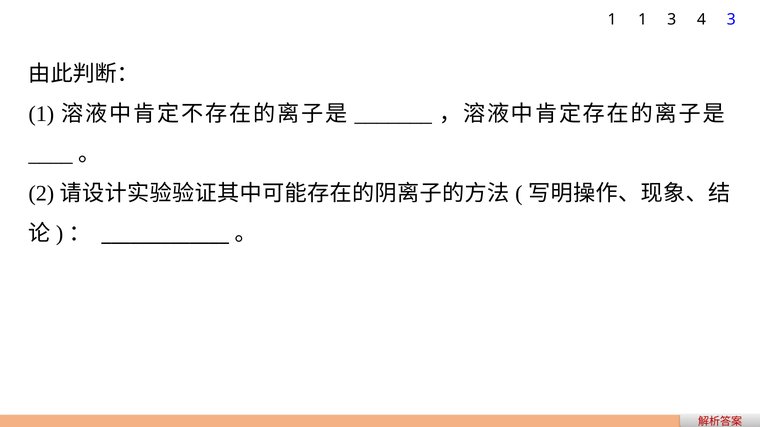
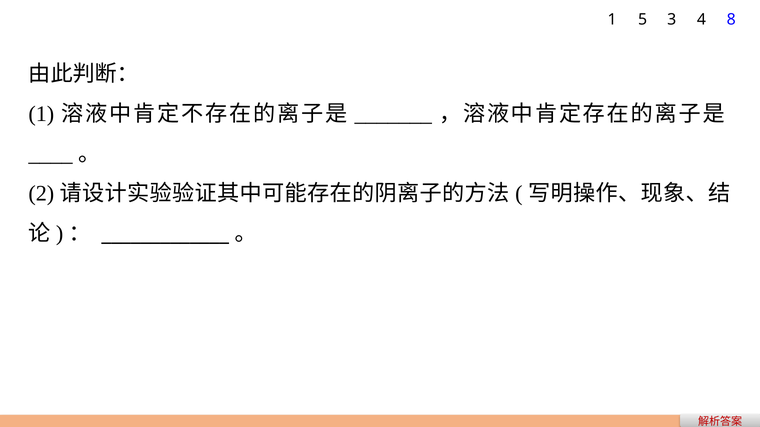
1 1: 1 -> 5 (643, 20)
4 3: 3 -> 8 (731, 20)
